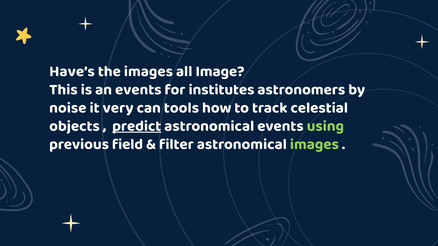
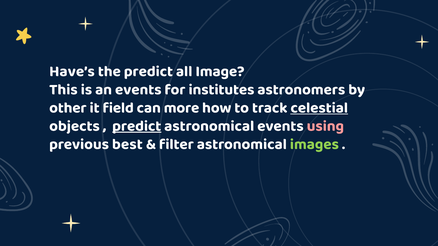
the images: images -> predict (148, 71)
noise: noise -> other (68, 108)
very: very -> field (118, 108)
tools: tools -> more (182, 108)
celestial underline: none -> present (319, 108)
using colour: light green -> pink (325, 126)
field: field -> best (127, 144)
